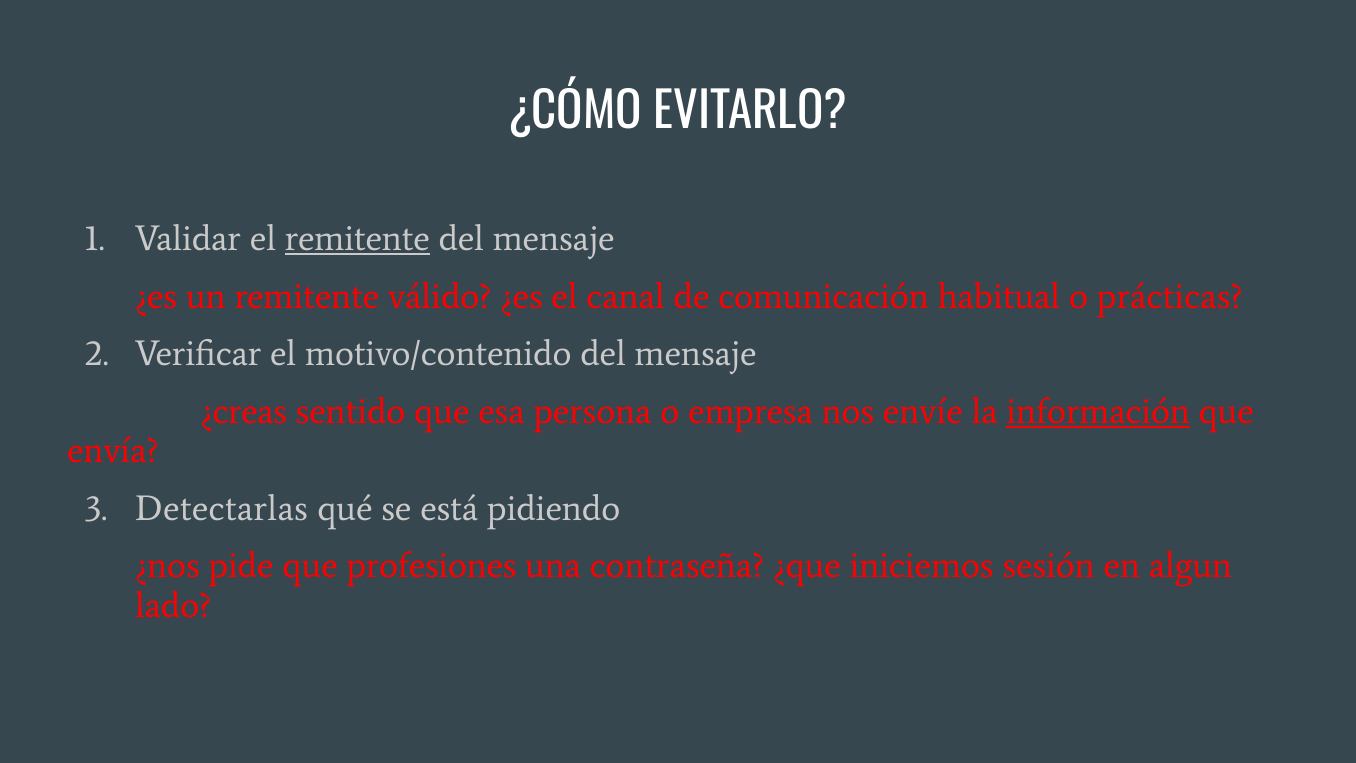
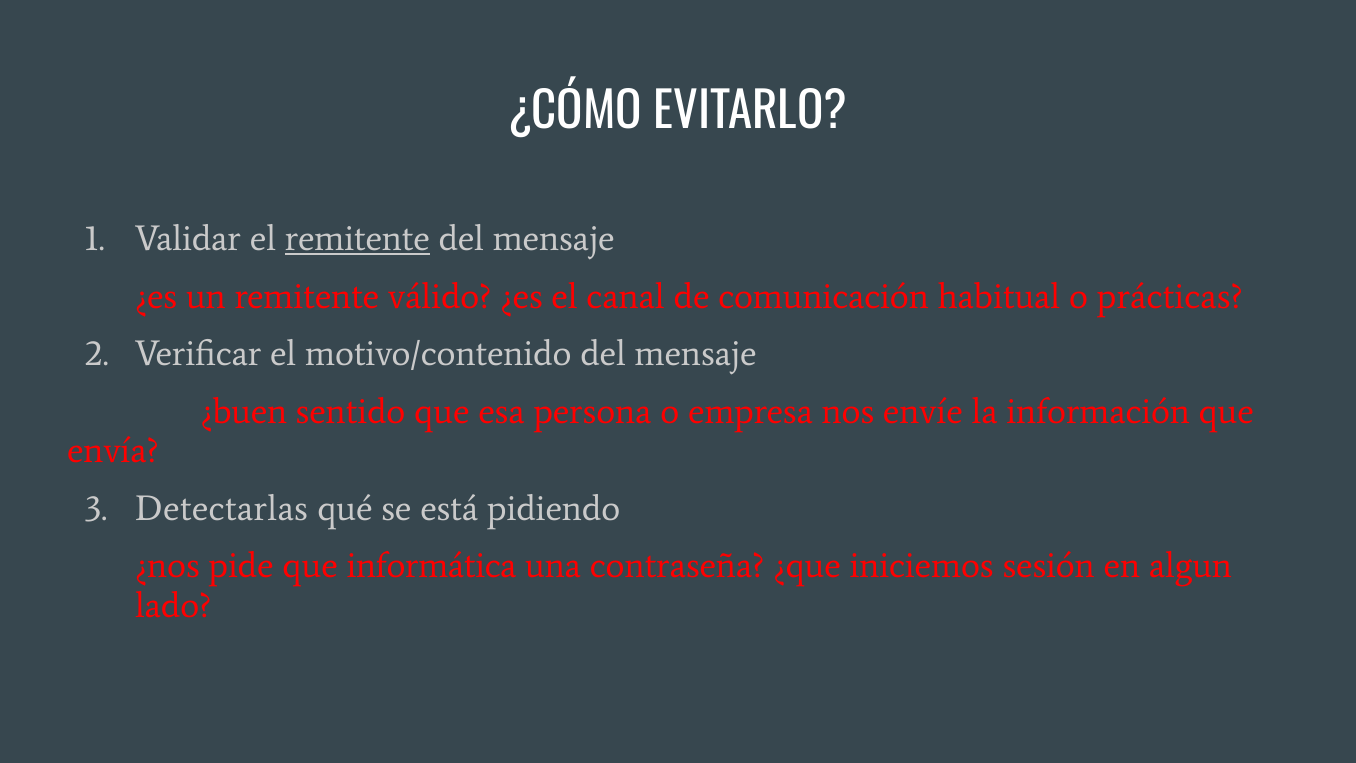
¿creas: ¿creas -> ¿buen (244, 411)
información underline: present -> none (1098, 411)
profesiones: profesiones -> informática (432, 566)
